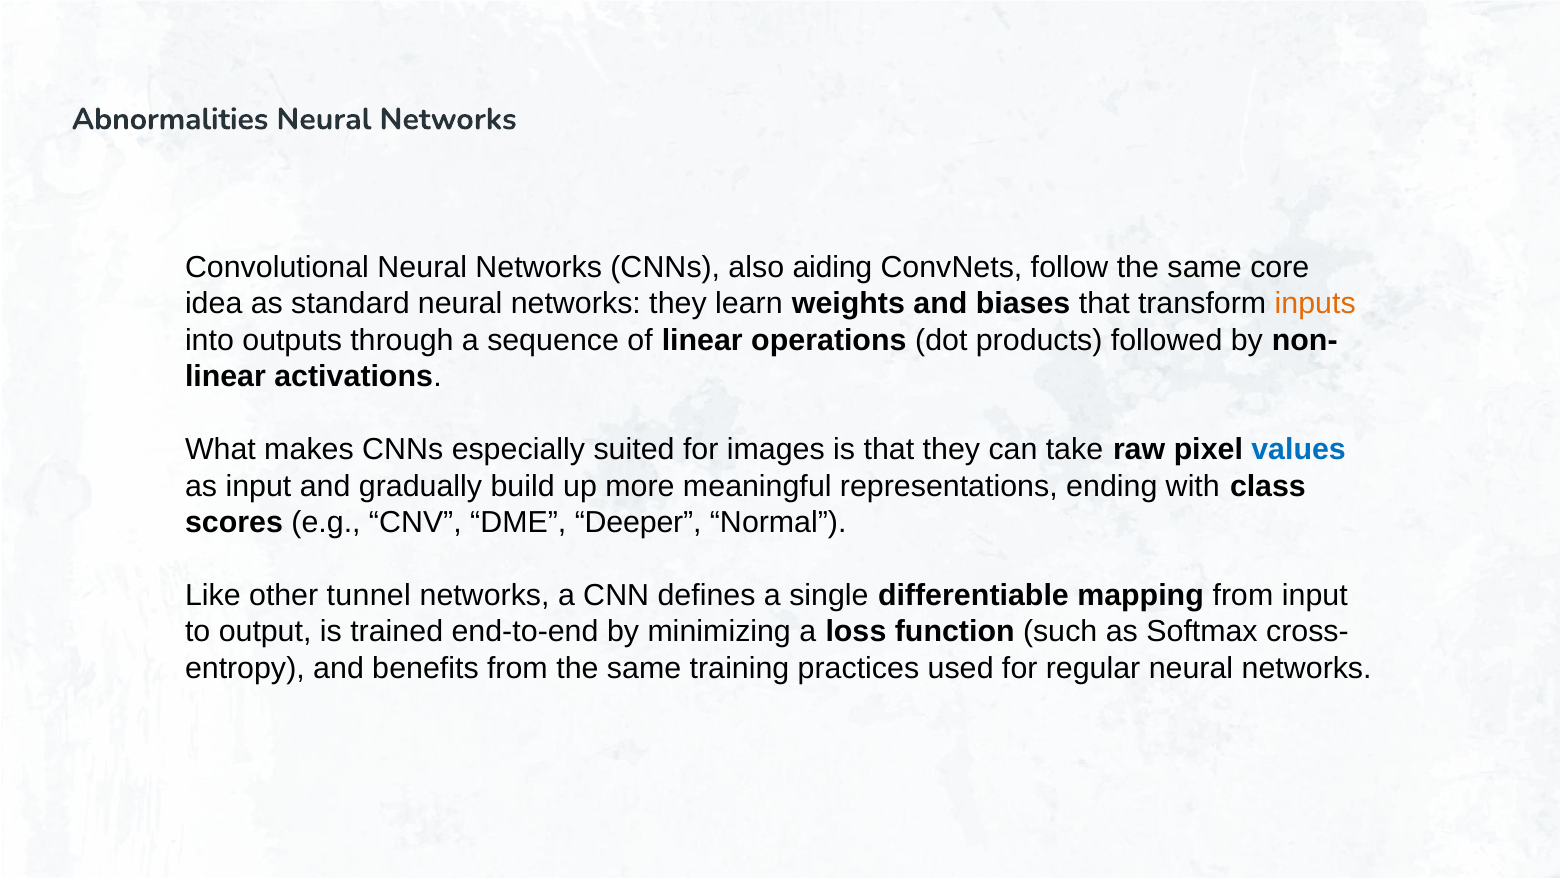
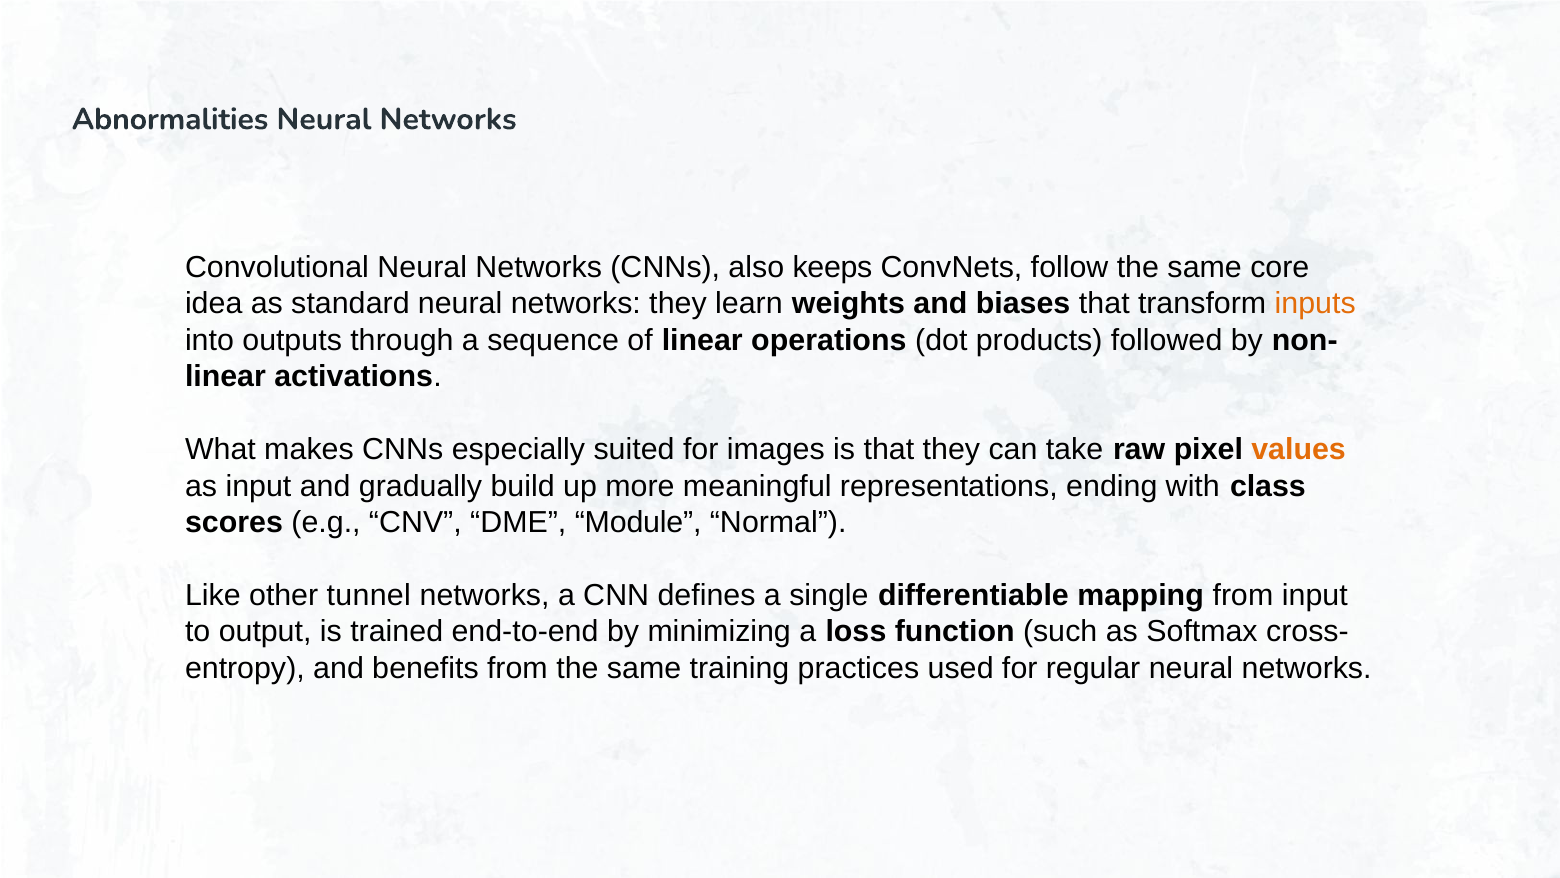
aiding: aiding -> keeps (832, 267)
values colour: blue -> orange (1299, 449)
Deeper: Deeper -> Module (638, 522)
